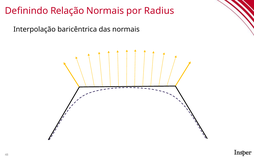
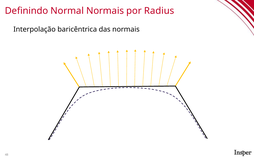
Relação: Relação -> Normal (67, 11)
